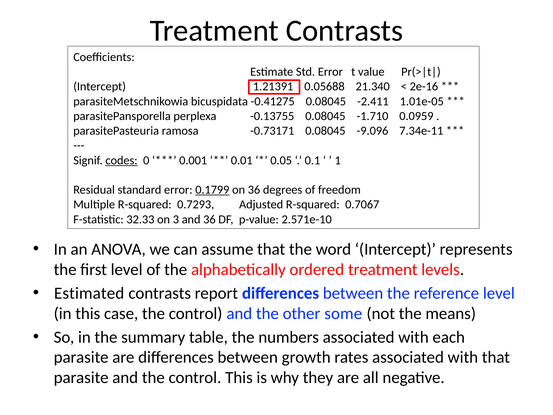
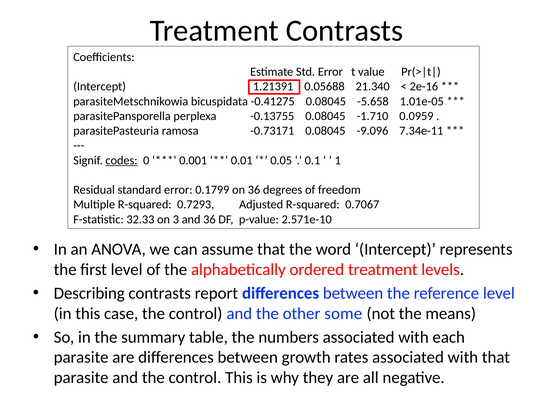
-2.411: -2.411 -> -5.658 (373, 101)
0.1799 underline: present -> none (212, 190)
Estimated: Estimated -> Describing (89, 293)
